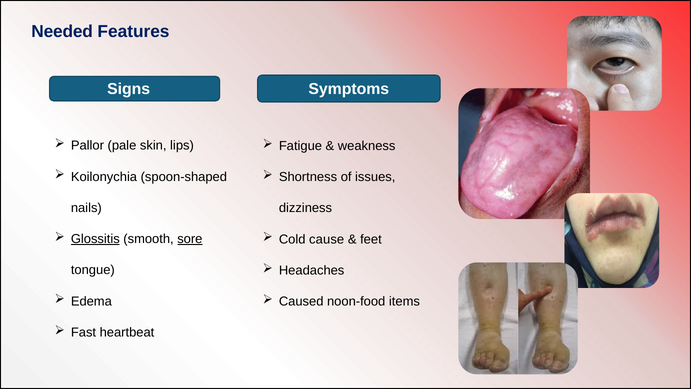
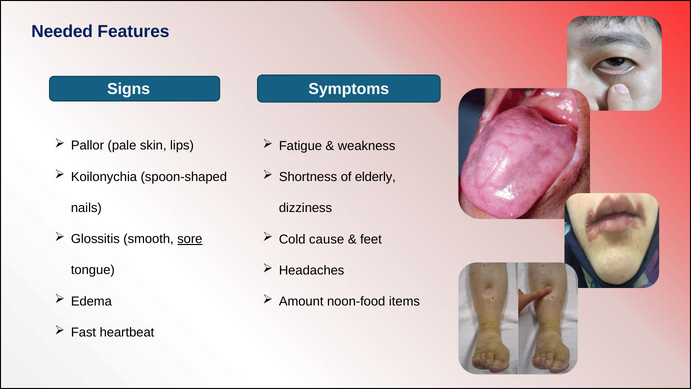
issues: issues -> elderly (375, 177)
Glossitis underline: present -> none (95, 239)
Caused: Caused -> Amount (301, 301)
